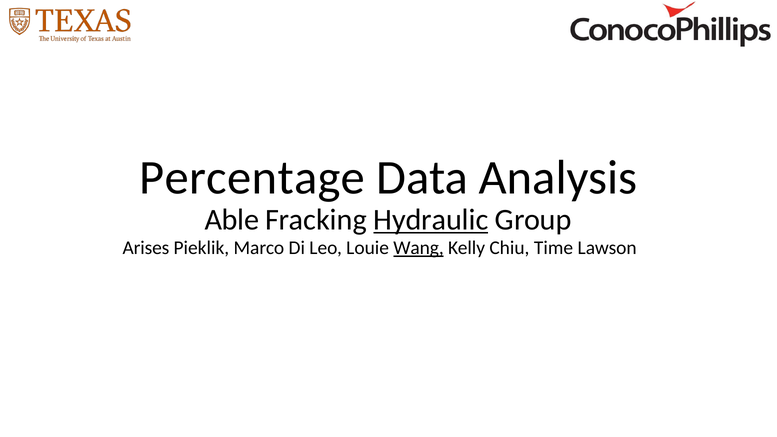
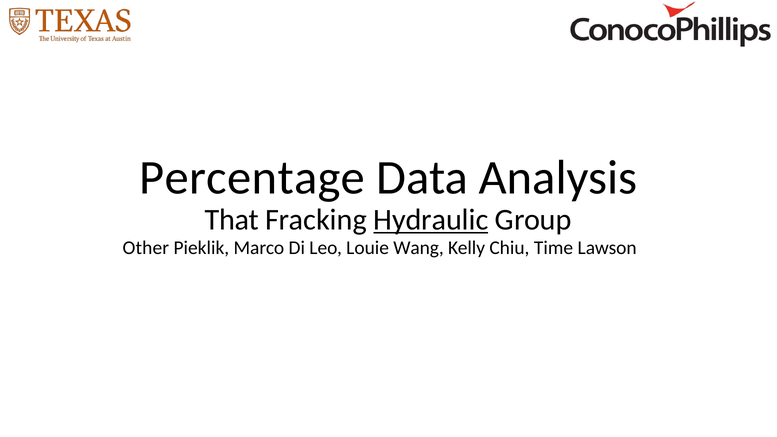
Able: Able -> That (232, 220)
Arises: Arises -> Other (146, 248)
Wang underline: present -> none (419, 248)
